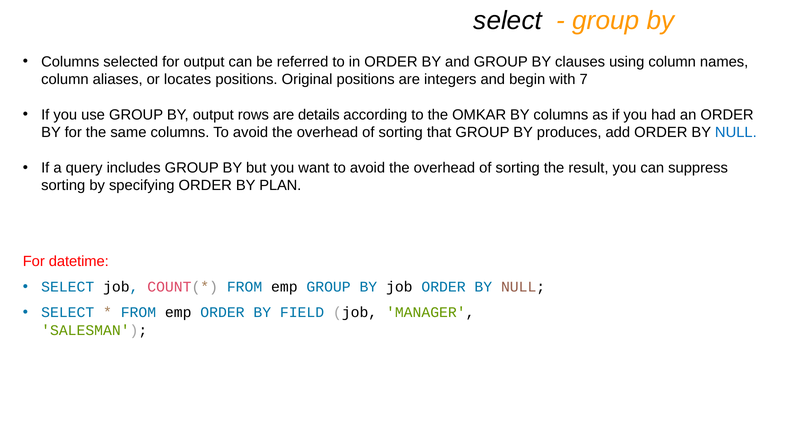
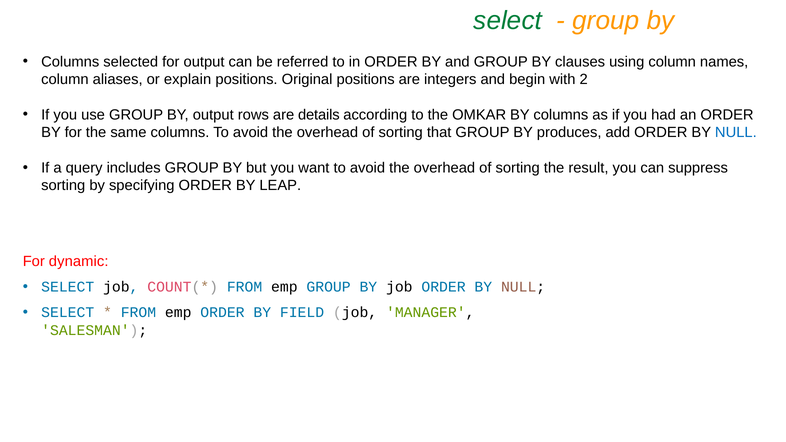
select colour: black -> green (508, 20)
locates: locates -> explain (188, 80)
7: 7 -> 2 (584, 80)
PLAN: PLAN -> LEAP (280, 186)
datetime: datetime -> dynamic (79, 262)
